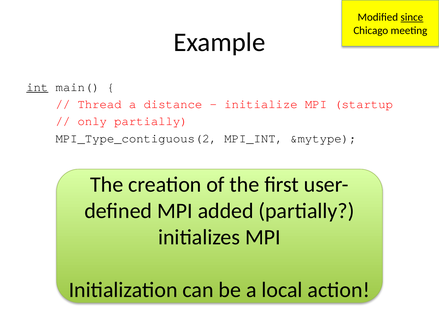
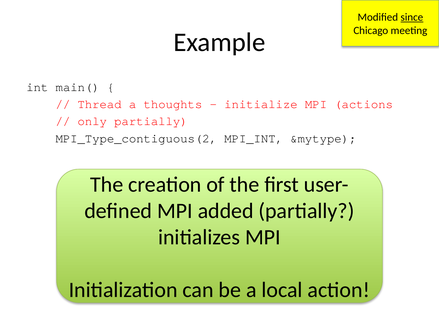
int underline: present -> none (37, 87)
distance: distance -> thoughts (173, 104)
startup: startup -> actions (364, 104)
